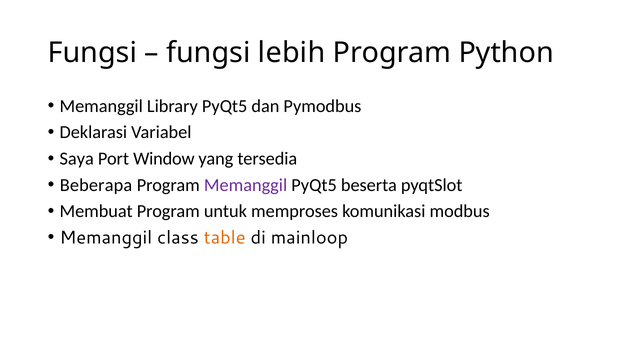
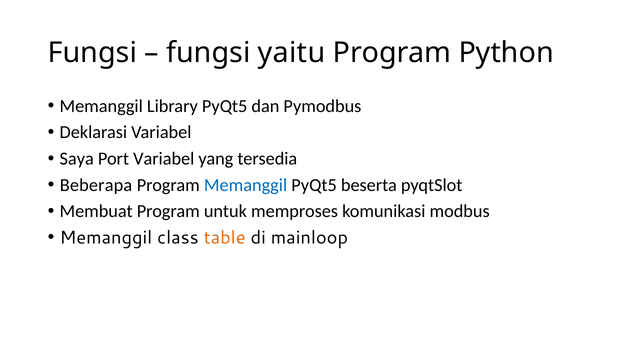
lebih: lebih -> yaitu (292, 53)
Port Window: Window -> Variabel (164, 159)
Memanggil colour: purple -> blue (246, 185)
